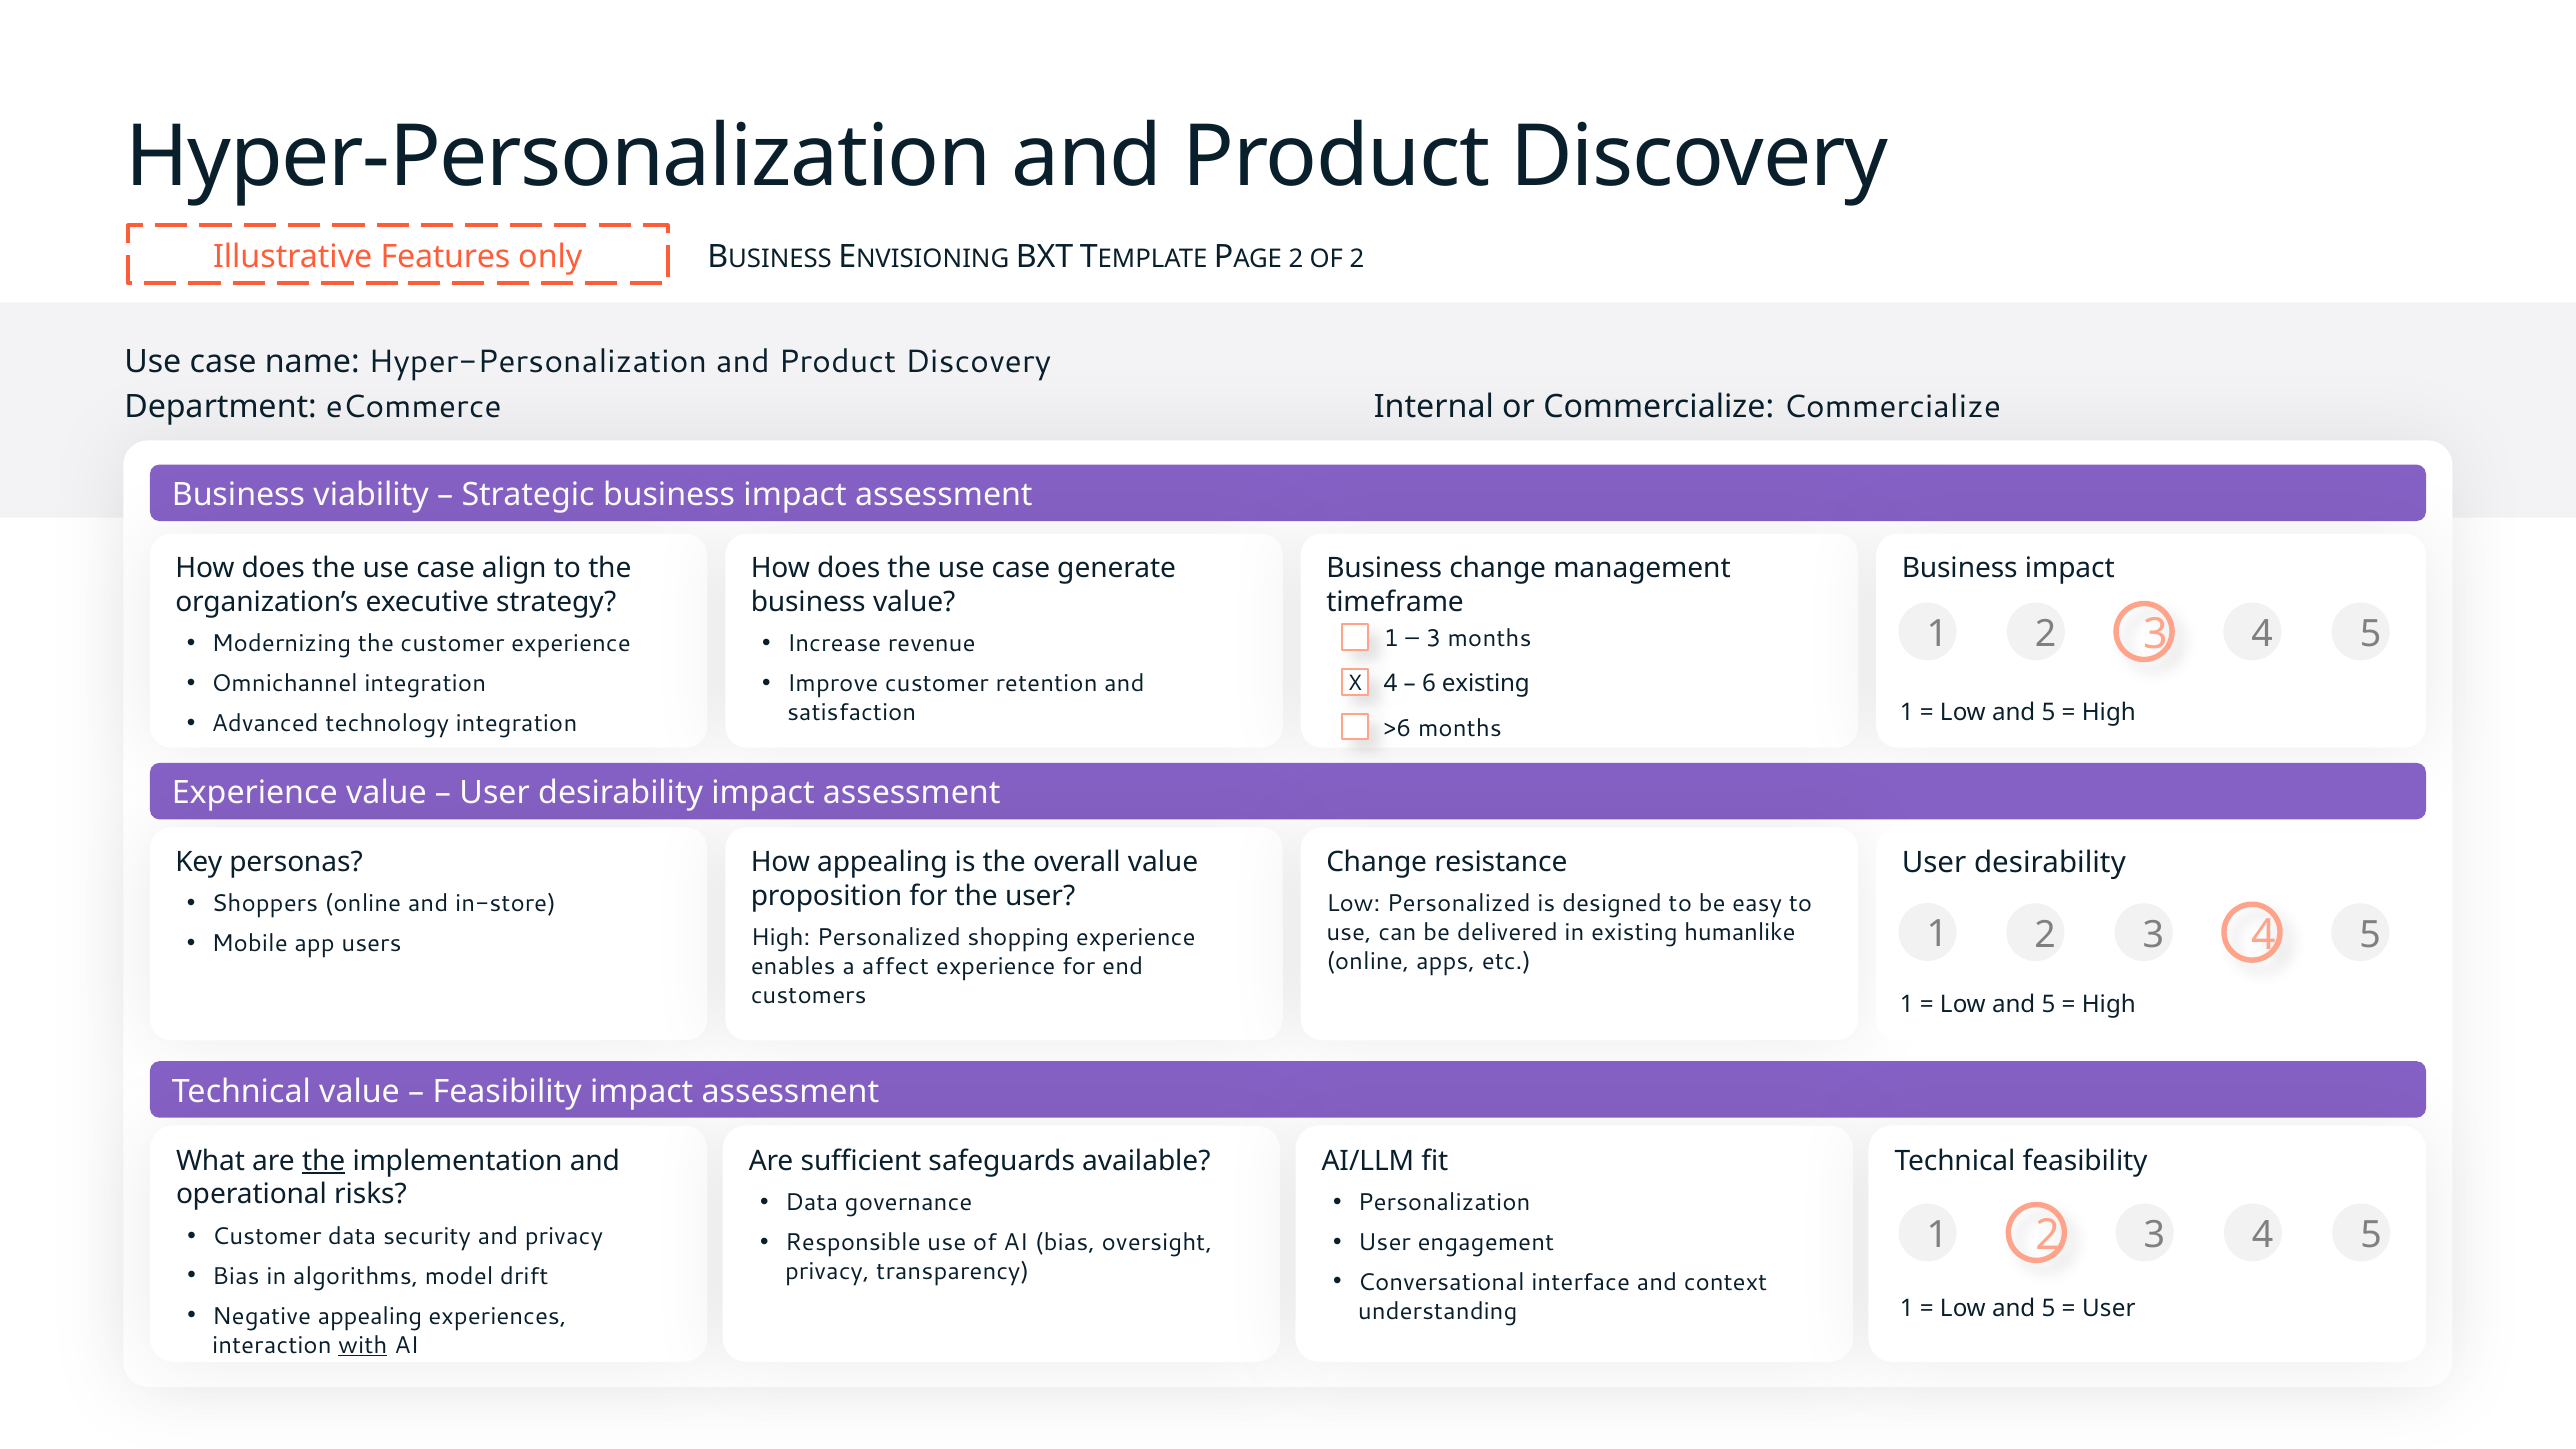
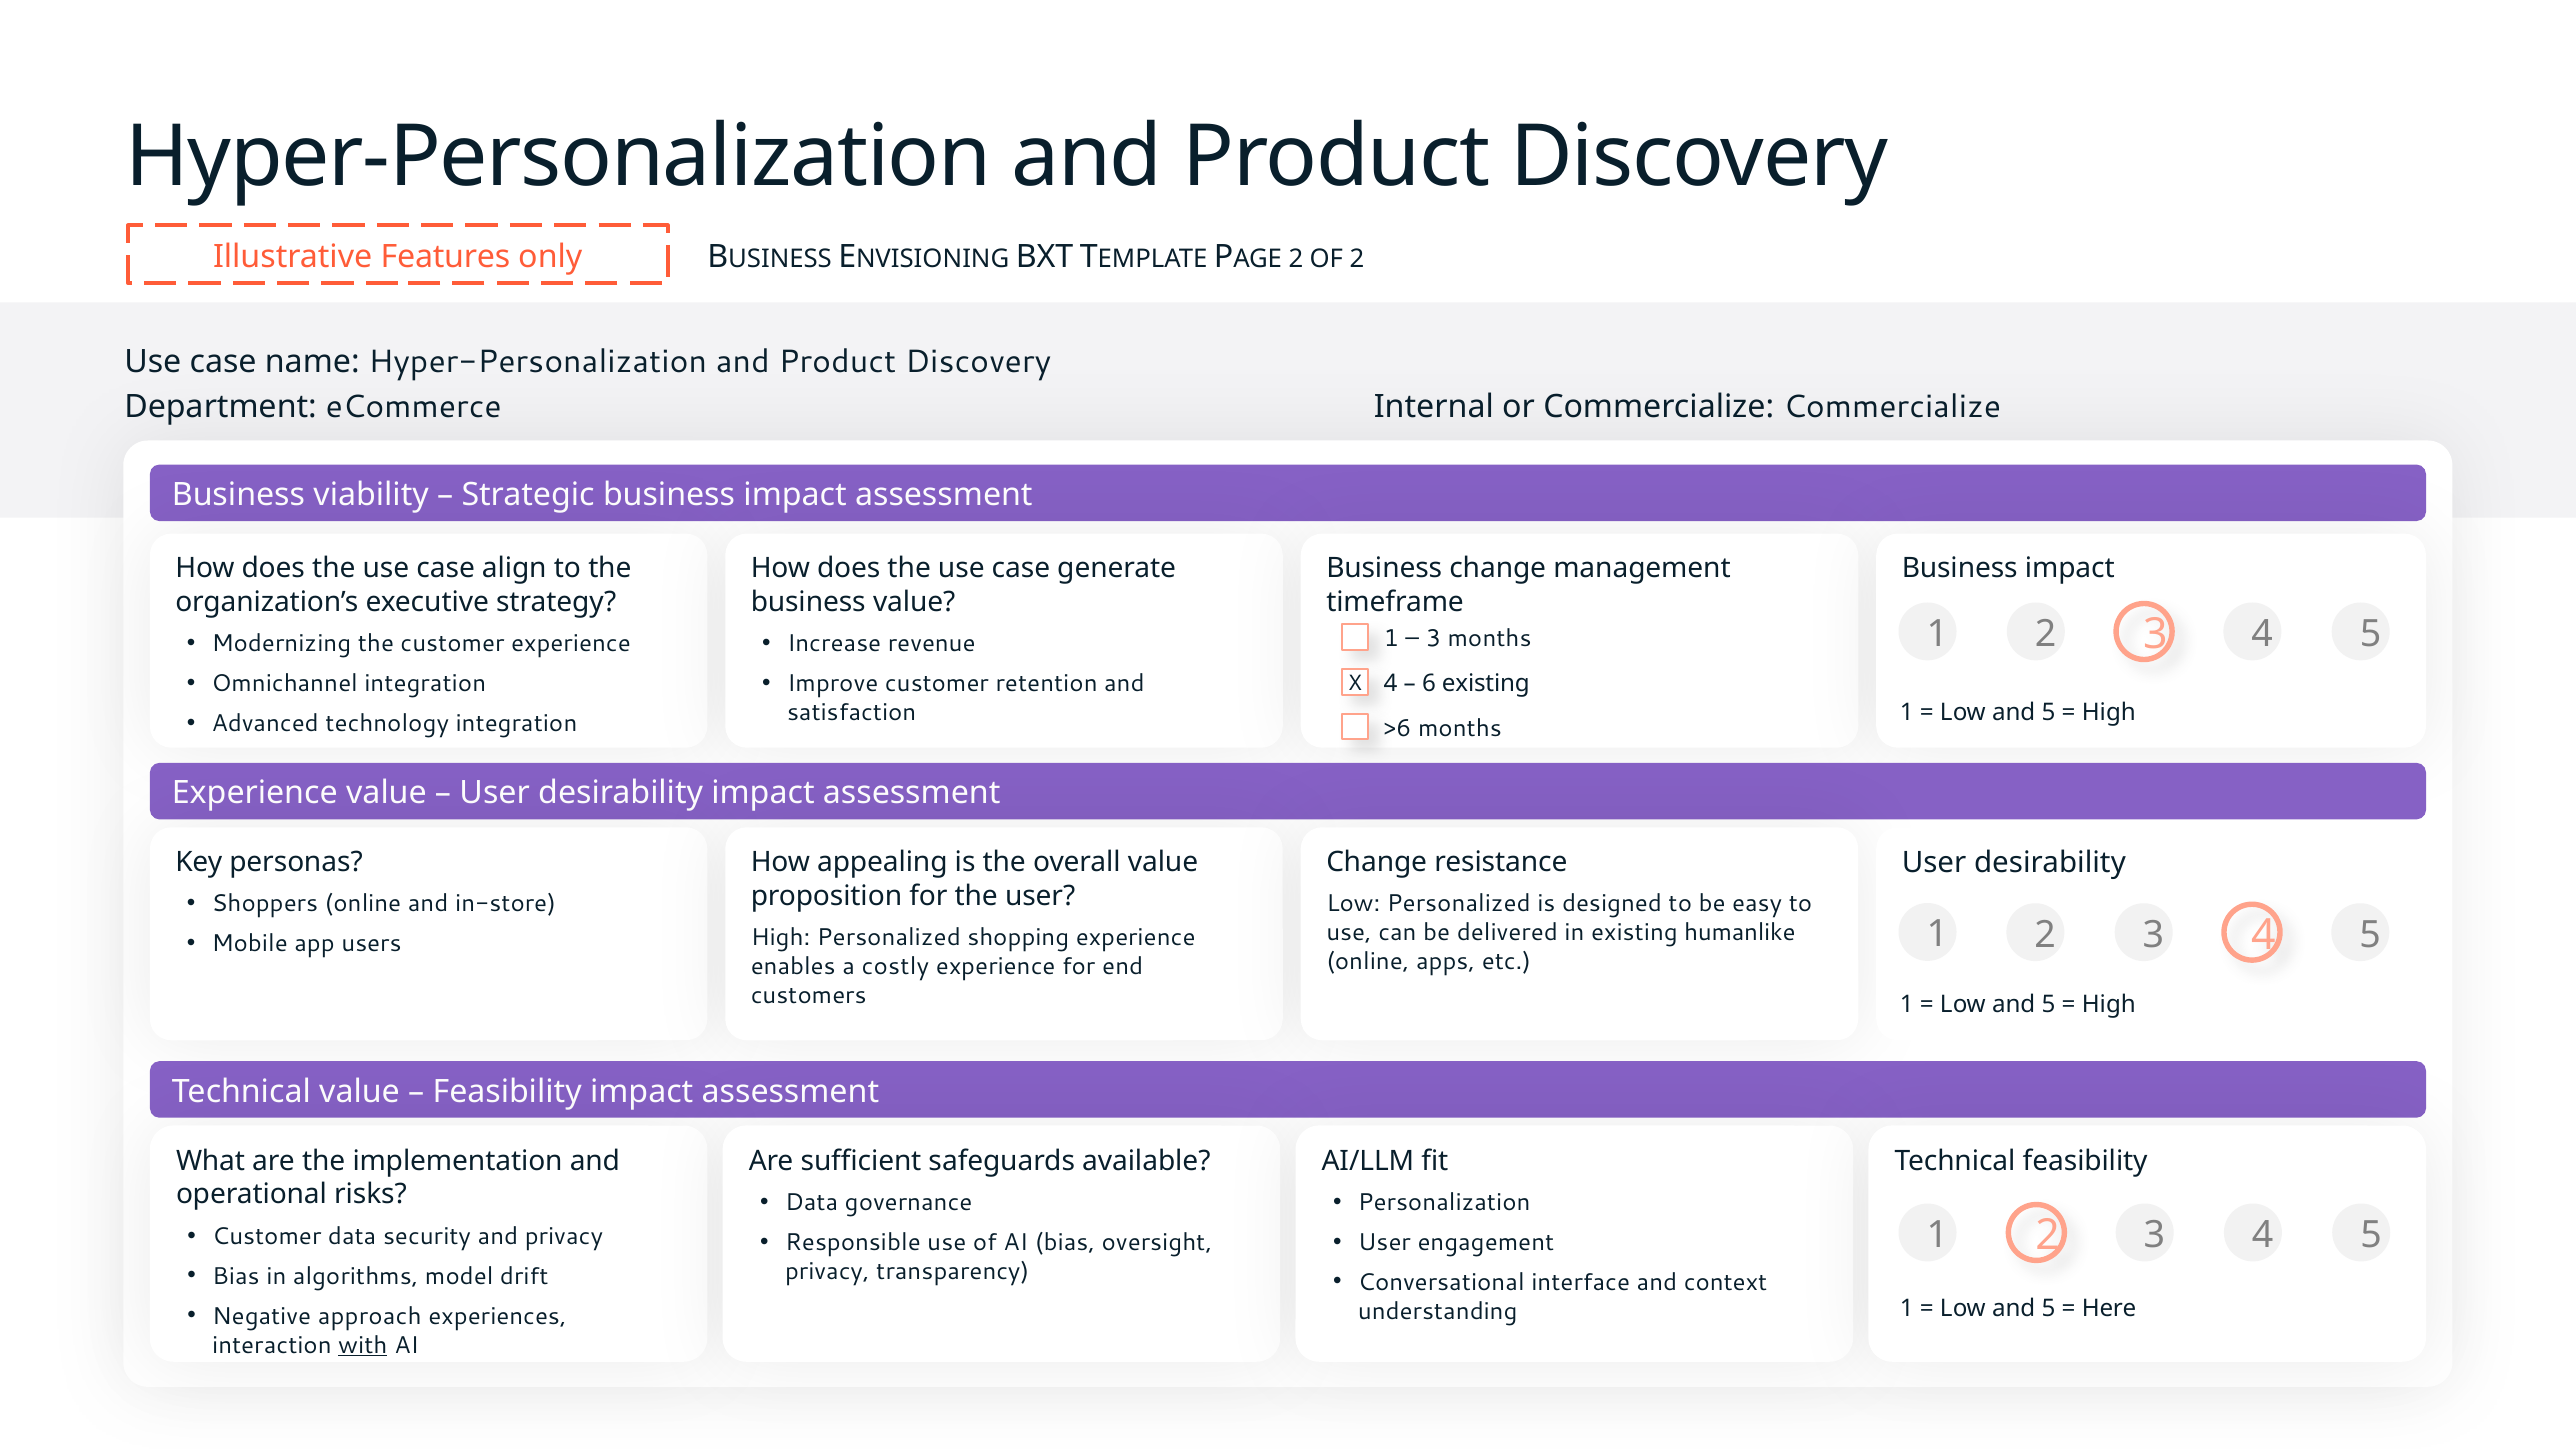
affect: affect -> costly (895, 967)
the underline: present -> none (324, 1161)
User: User -> Here (2109, 1308)
Negative appealing: appealing -> approach (370, 1316)
